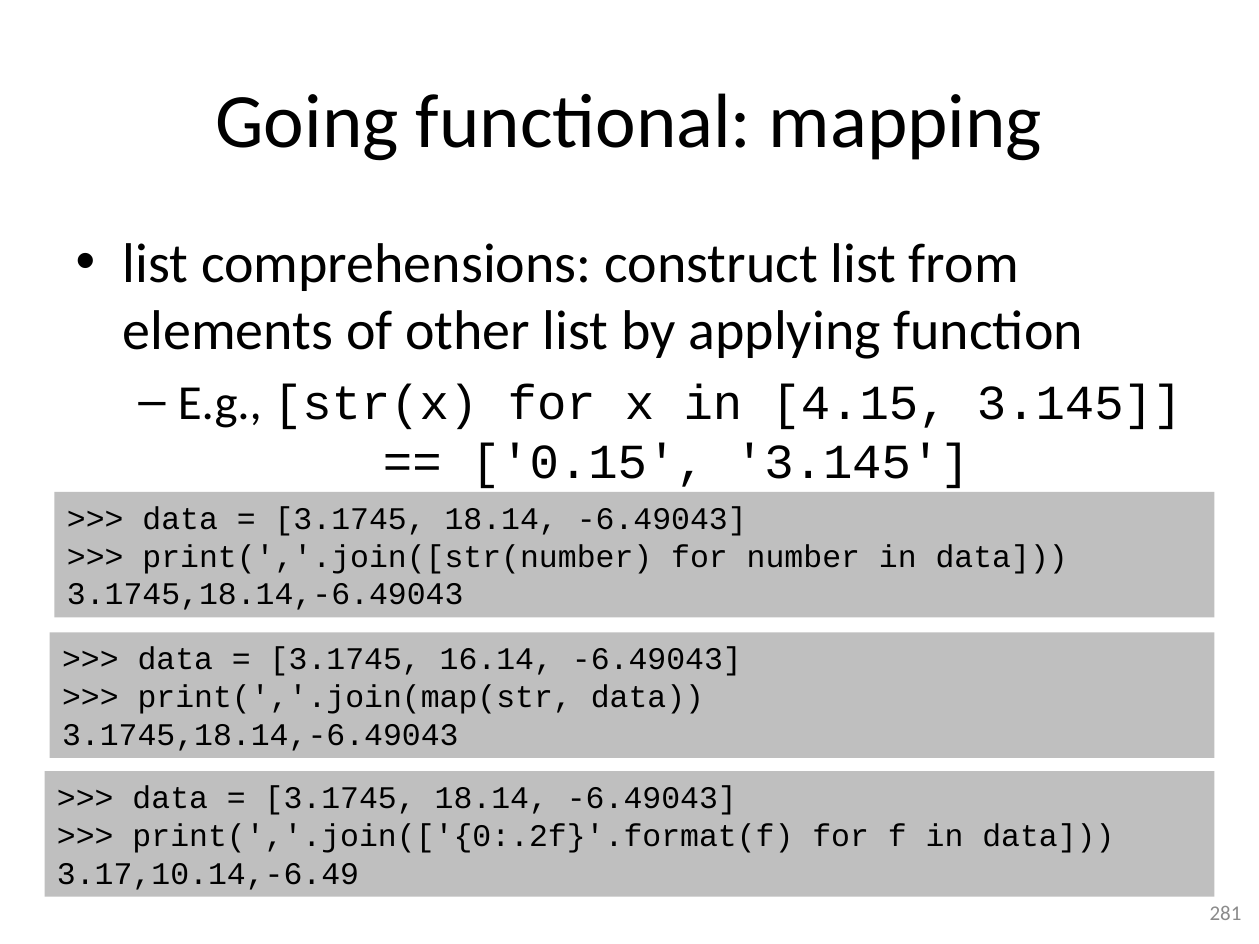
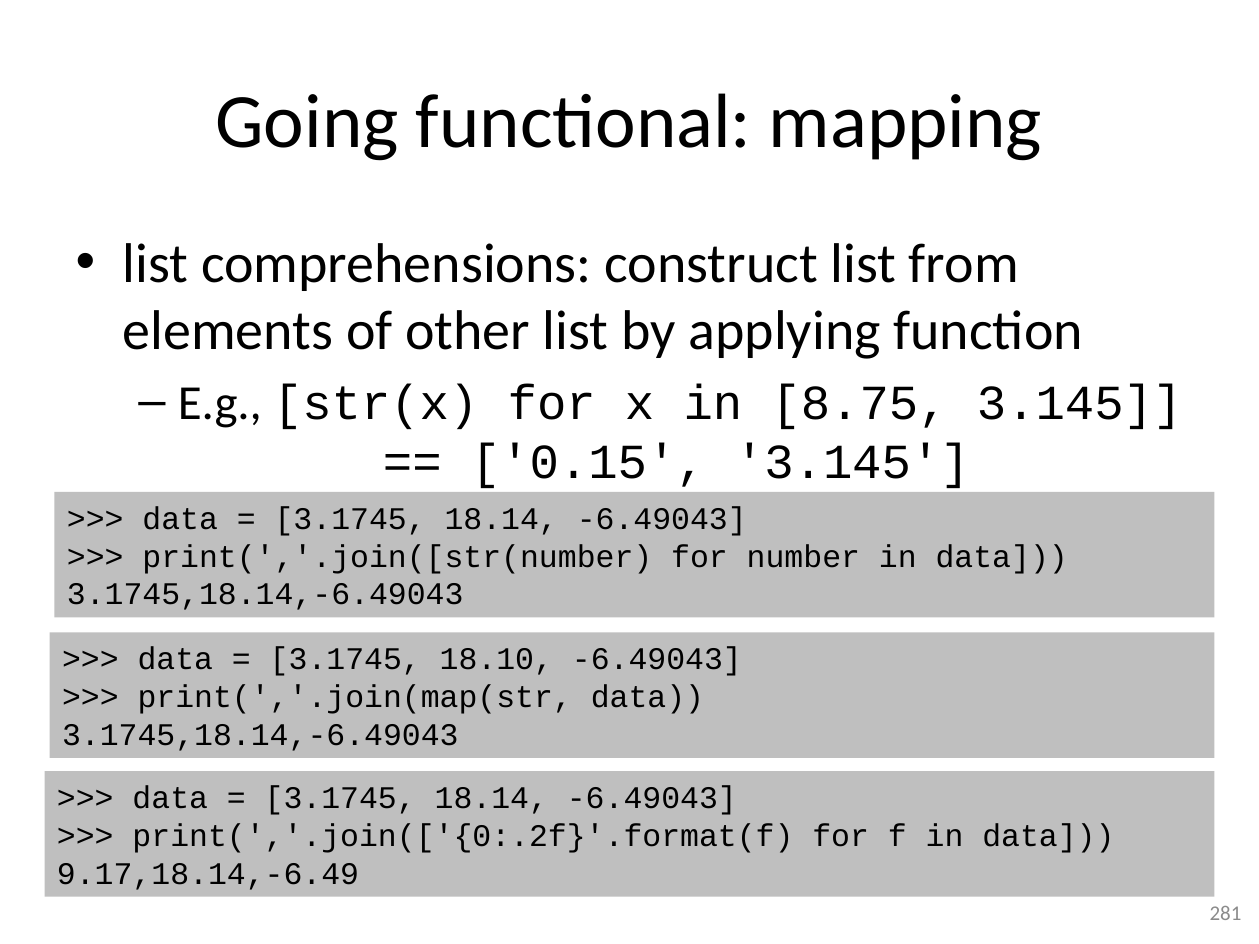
4.15: 4.15 -> 8.75 (860, 404)
16.14: 16.14 -> 18.10 (496, 660)
3.17,10.14,-6.49: 3.17,10.14,-6.49 -> 9.17,18.14,-6.49 (208, 874)
